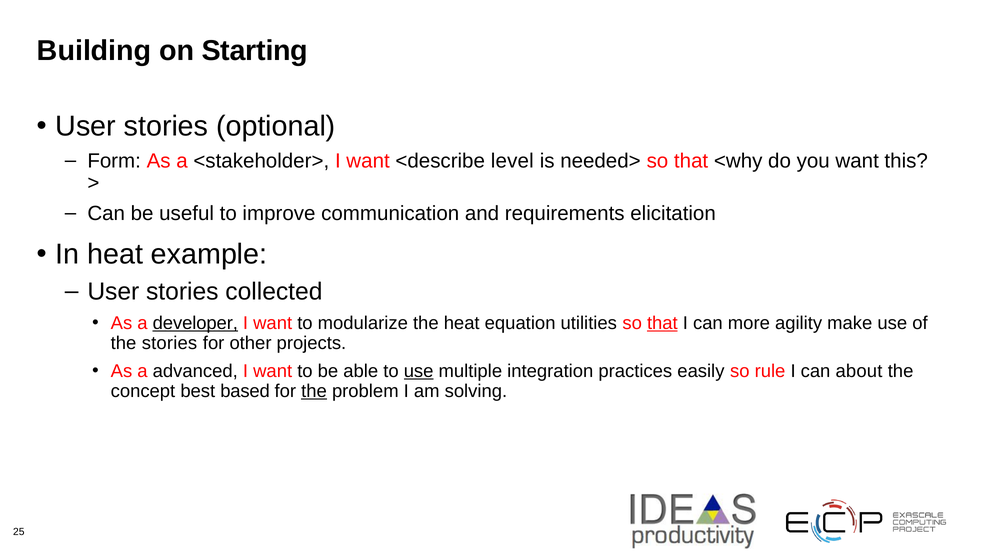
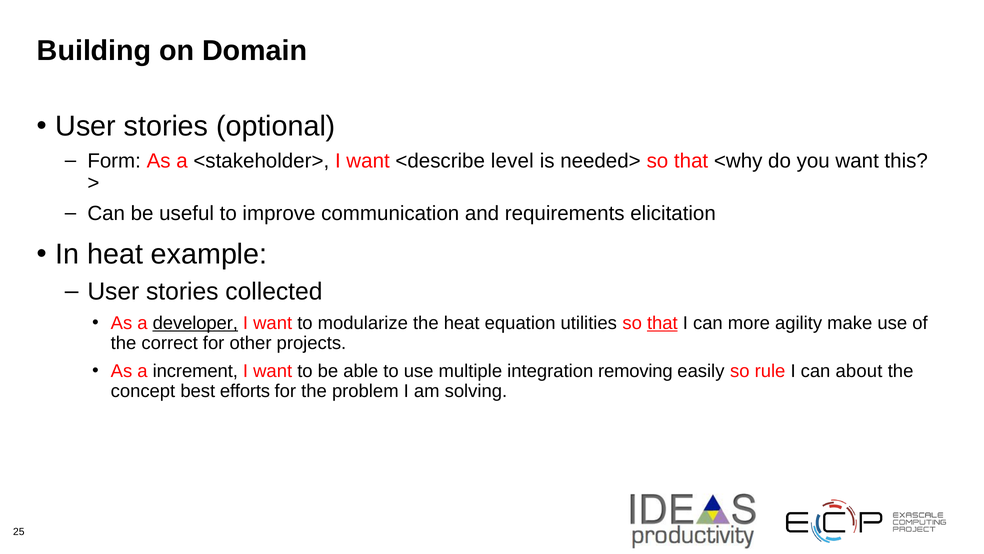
Starting: Starting -> Domain (255, 51)
the stories: stories -> correct (170, 343)
advanced: advanced -> increment (195, 371)
use underline: present -> none (419, 371)
practices: practices -> removing (635, 371)
based: based -> efforts (245, 391)
the underline: present -> none (314, 391)
